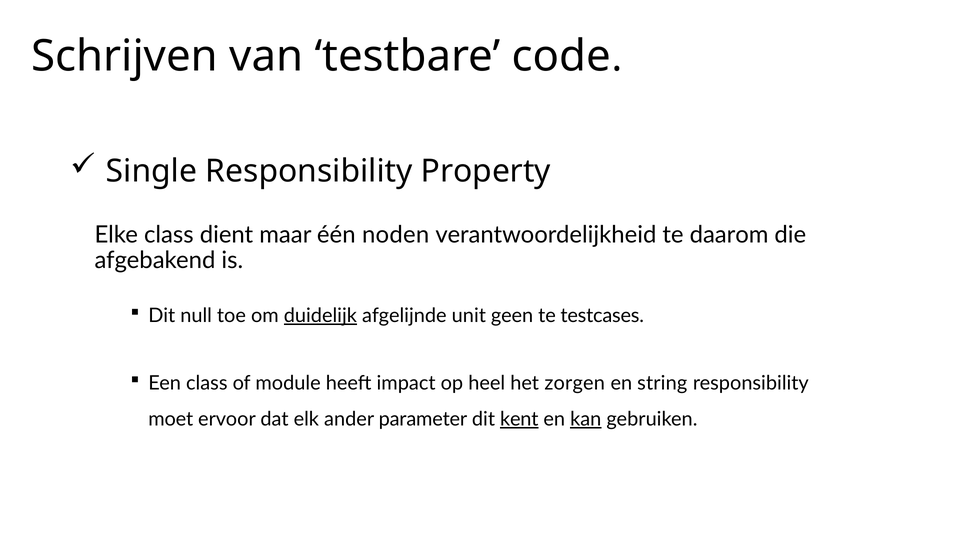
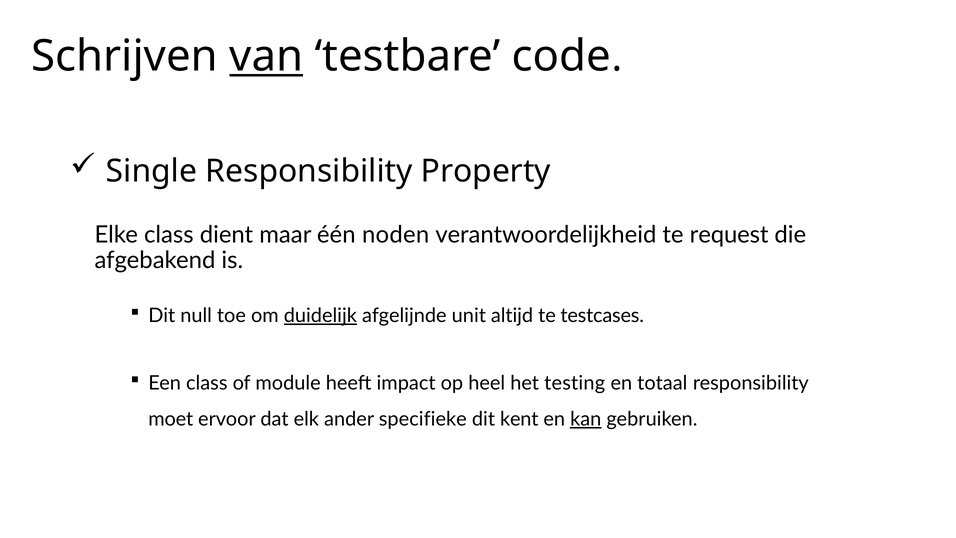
van underline: none -> present (266, 56)
daarom: daarom -> request (729, 235)
geen: geen -> altijd (512, 316)
zorgen: zorgen -> testing (575, 383)
string: string -> totaal (662, 383)
parameter: parameter -> specifieke (423, 419)
kent underline: present -> none (519, 419)
